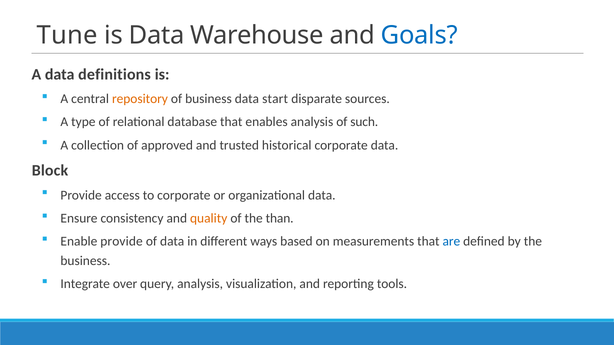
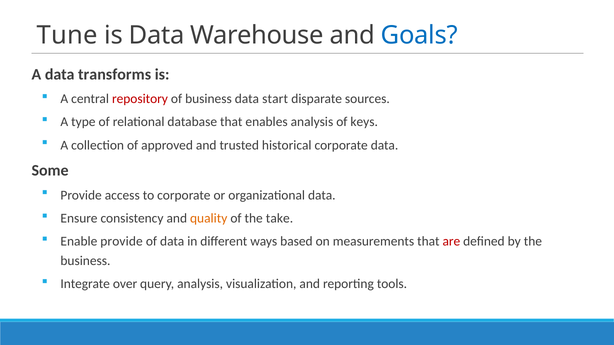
definitions: definitions -> transforms (115, 74)
repository colour: orange -> red (140, 99)
such: such -> keys (364, 122)
Block: Block -> Some (50, 171)
than: than -> take (280, 219)
are colour: blue -> red (451, 242)
